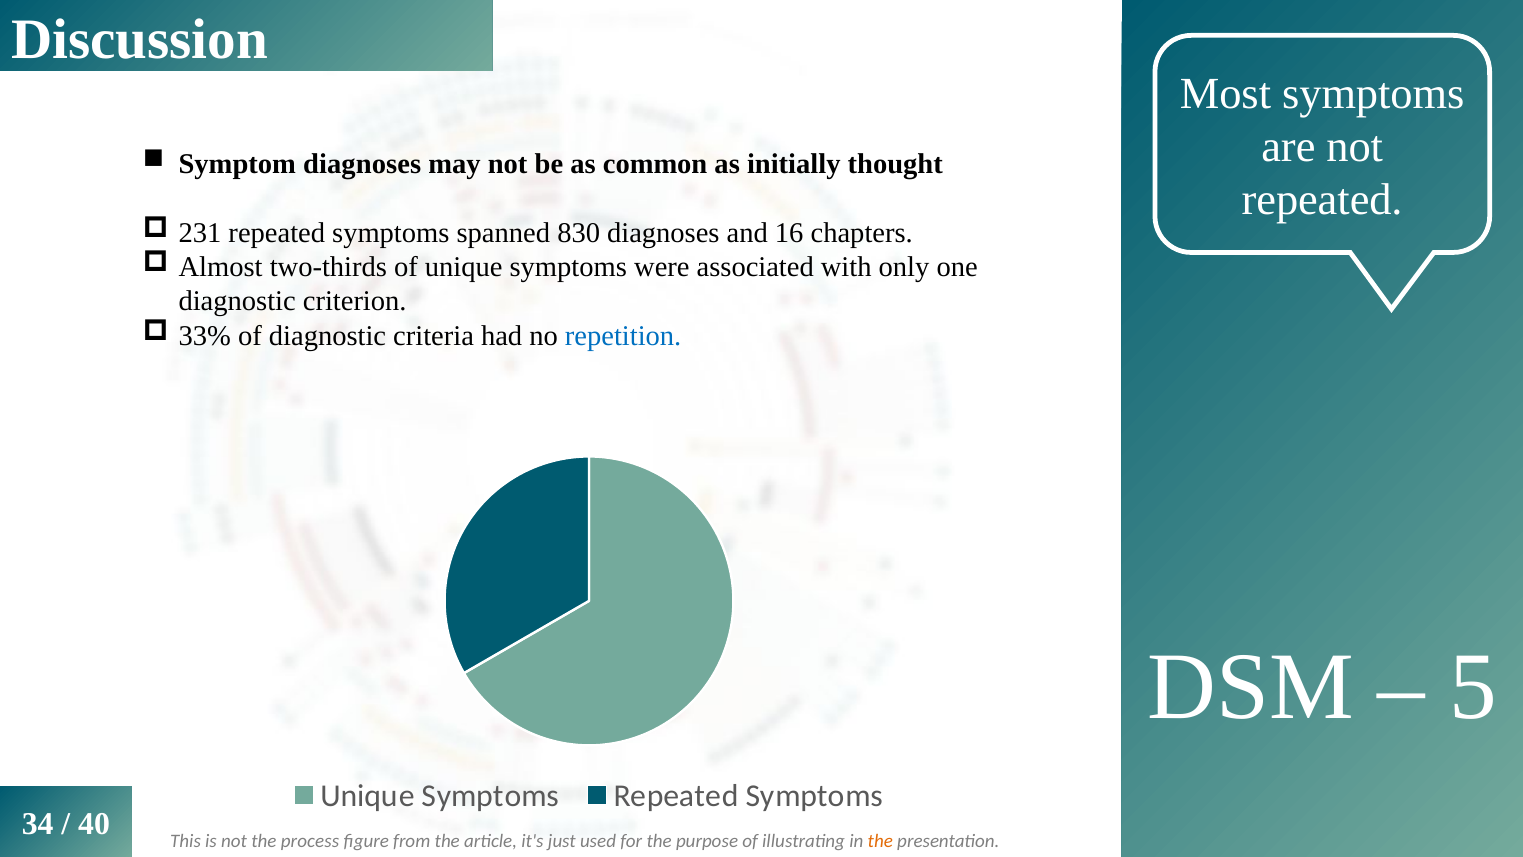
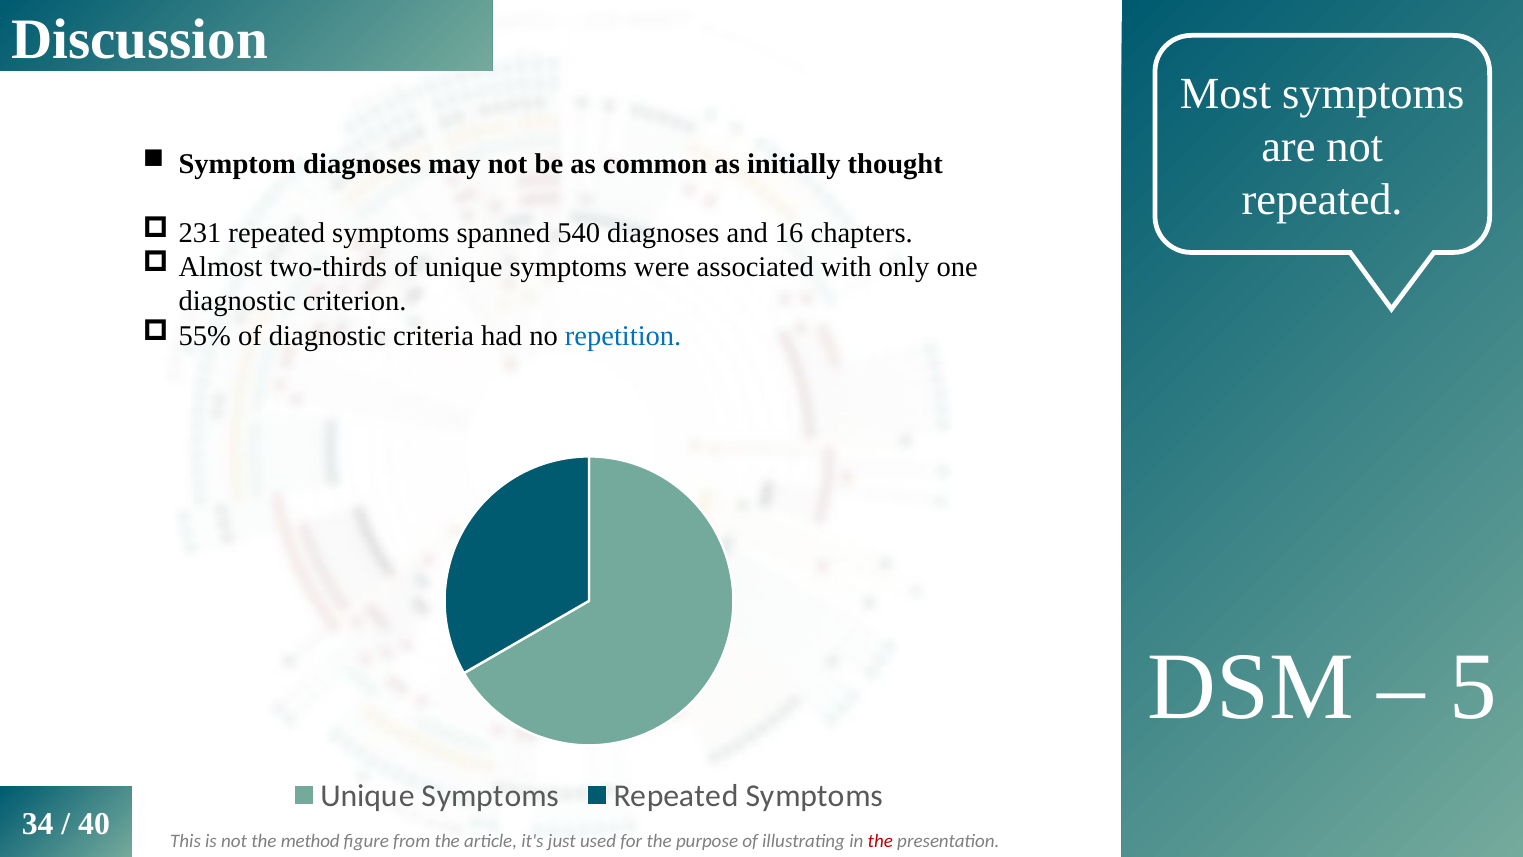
830: 830 -> 540 (579, 233)
33%: 33% -> 55% (205, 335)
process: process -> method (310, 840)
the colour: orange -> red (880, 840)
